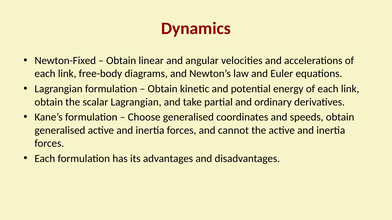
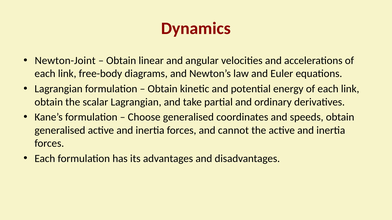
Newton-Fixed: Newton-Fixed -> Newton-Joint (65, 61)
